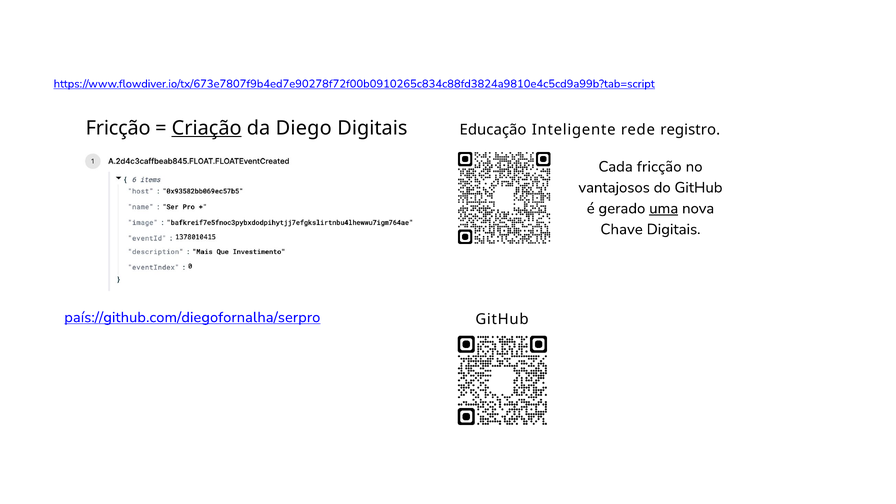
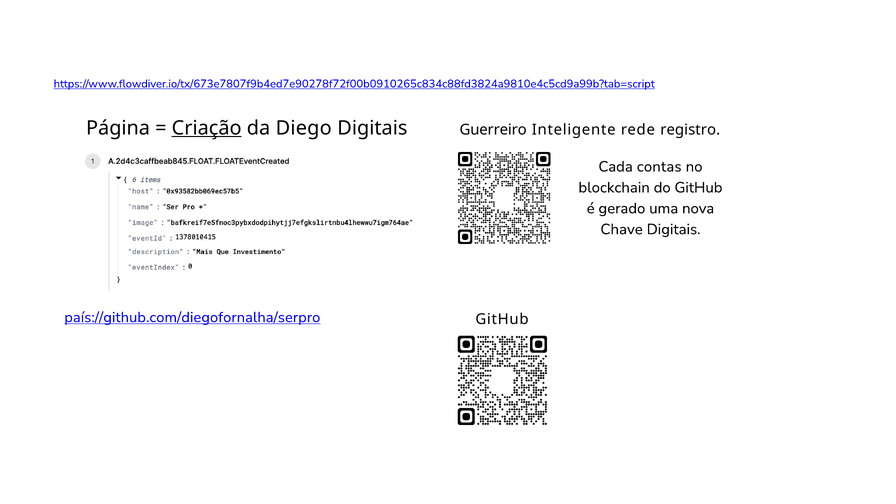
Fricção: Fricção -> Página (118, 128)
Educação: Educação -> Guerreiro (493, 130)
Cada fricção: fricção -> contas (659, 167)
vantajosos: vantajosos -> blockchain (614, 188)
uma underline: present -> none (664, 208)
